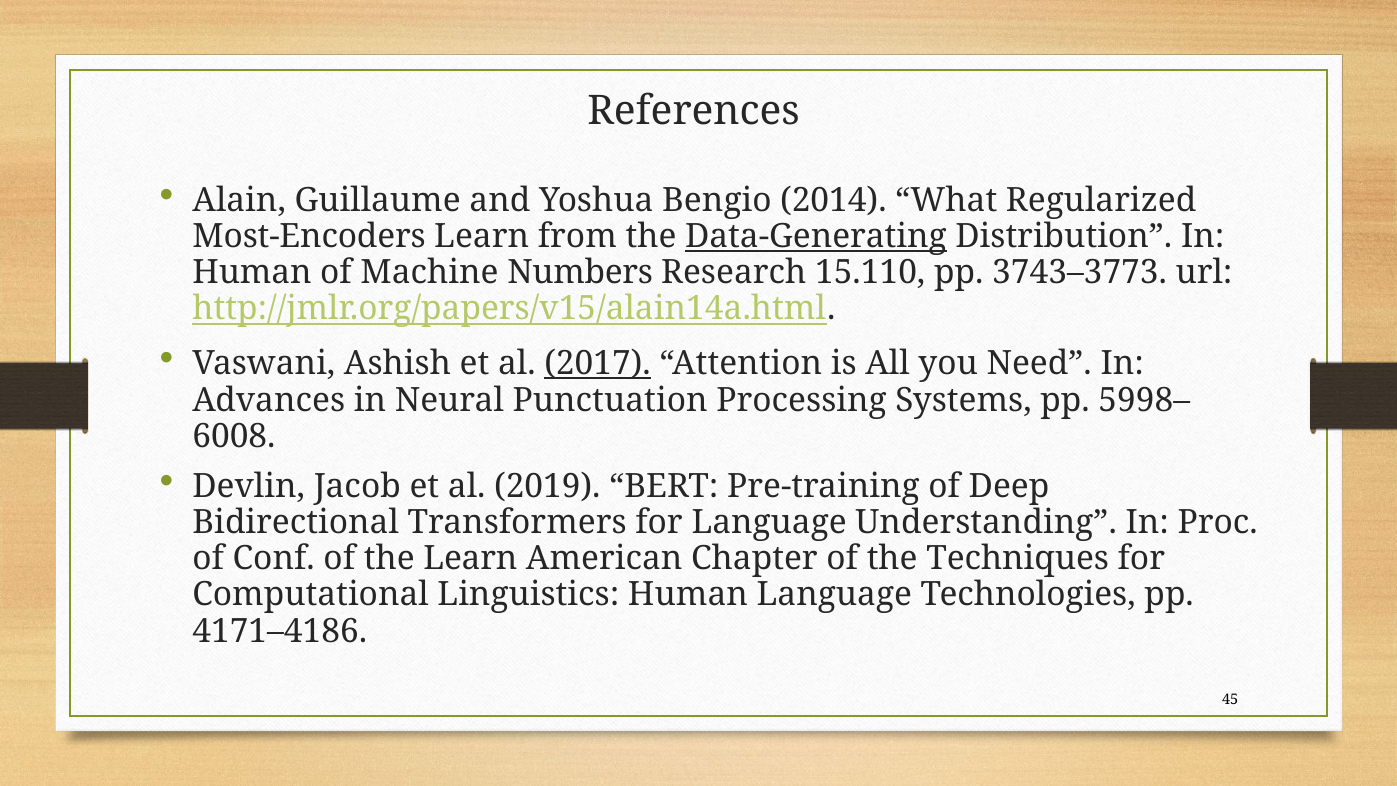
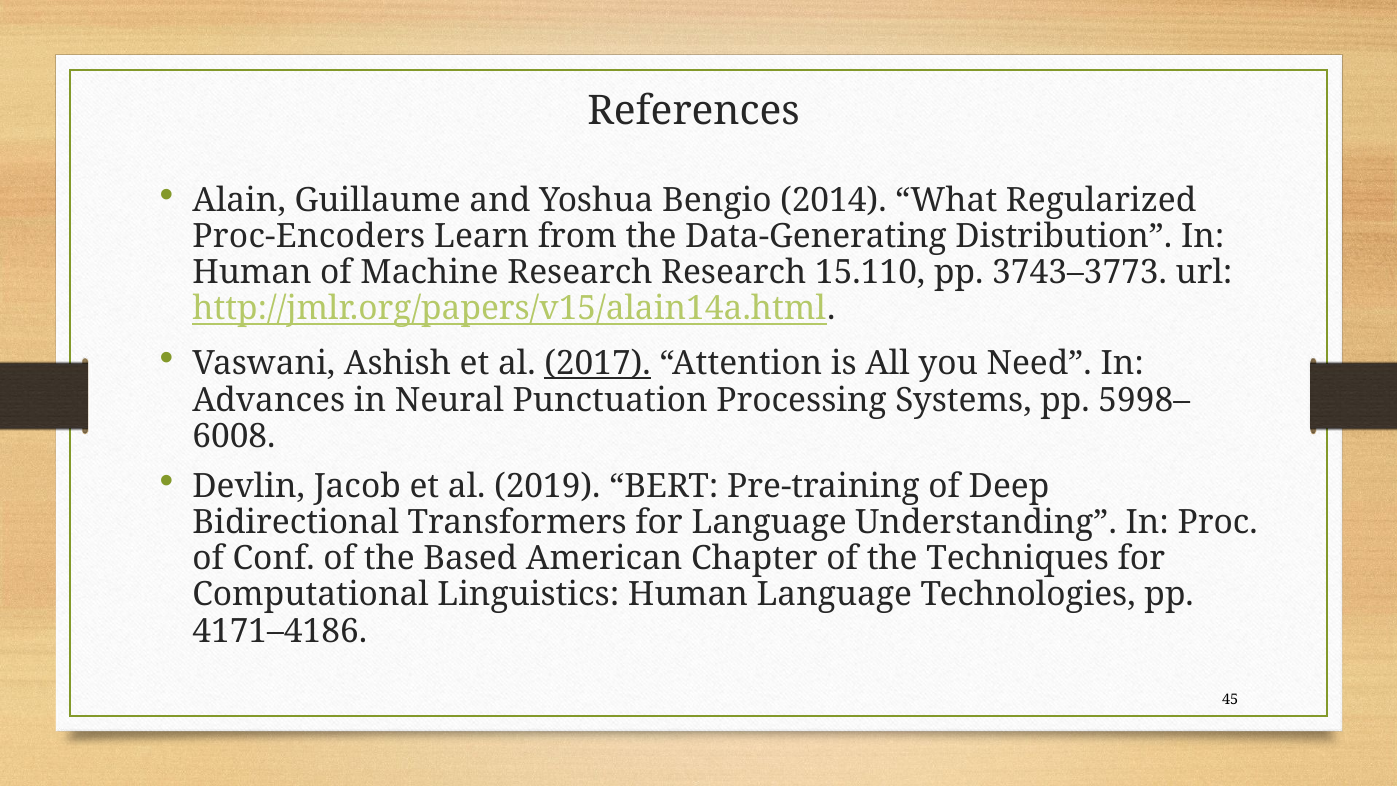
Most-Encoders: Most-Encoders -> Proc-Encoders (309, 236)
Data-Generating underline: present -> none (816, 236)
Machine Numbers: Numbers -> Research (580, 272)
the Learn: Learn -> Based (470, 559)
